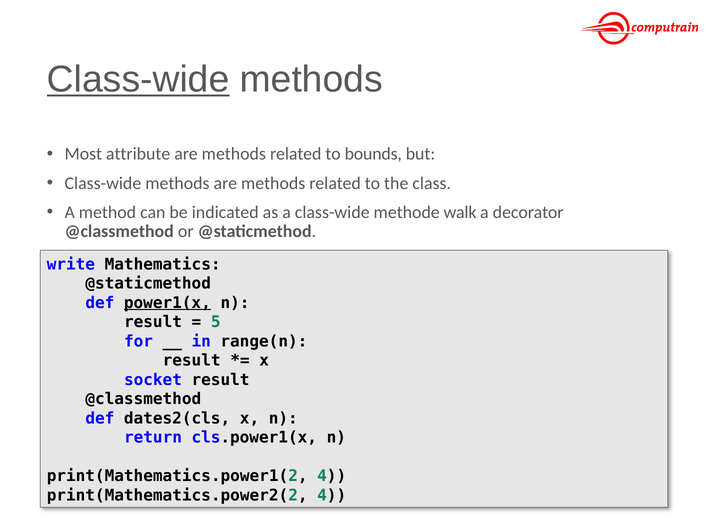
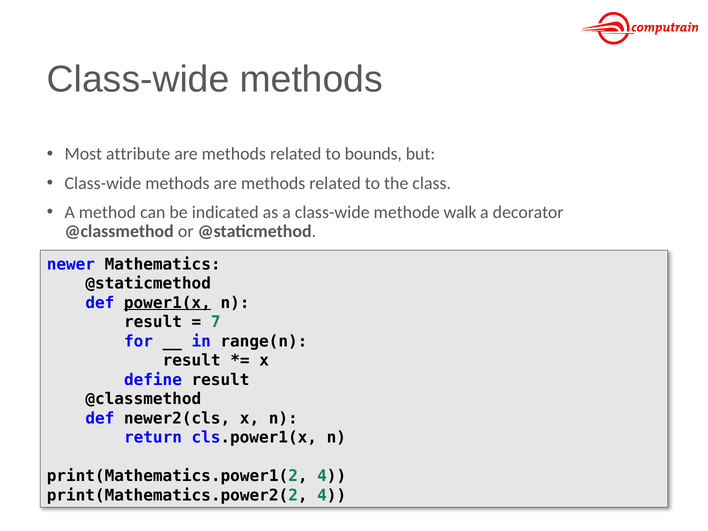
Class-wide underline: present -> none (138, 79)
write: write -> newer (71, 264)
5: 5 -> 7 (216, 322)
socket: socket -> define (153, 380)
dates2(cls: dates2(cls -> newer2(cls (177, 418)
